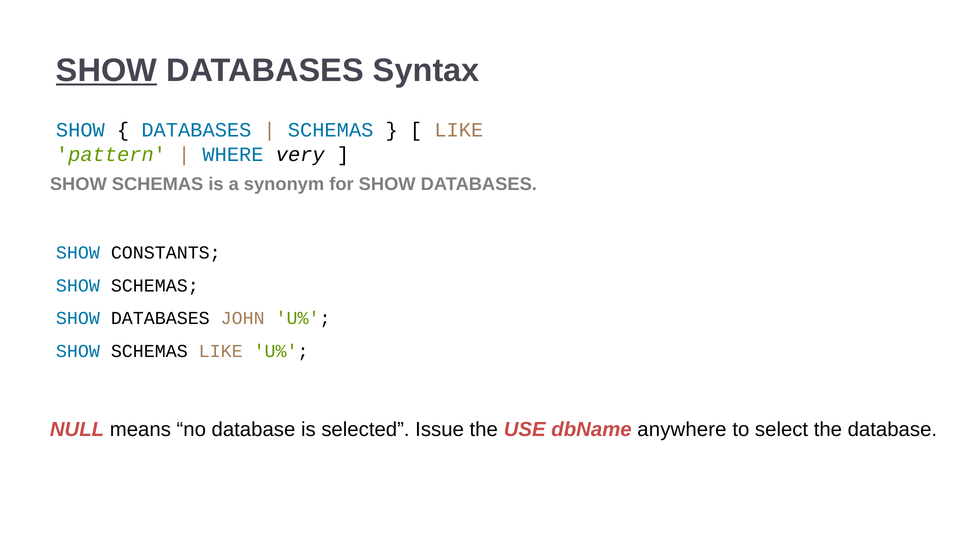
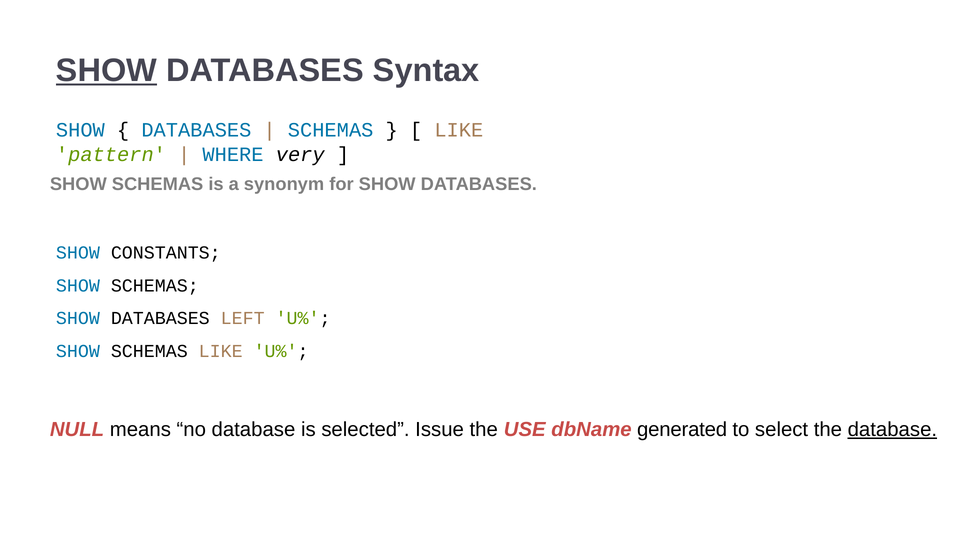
JOHN: JOHN -> LEFT (243, 318)
anywhere: anywhere -> generated (682, 430)
database underline: none -> present (892, 430)
